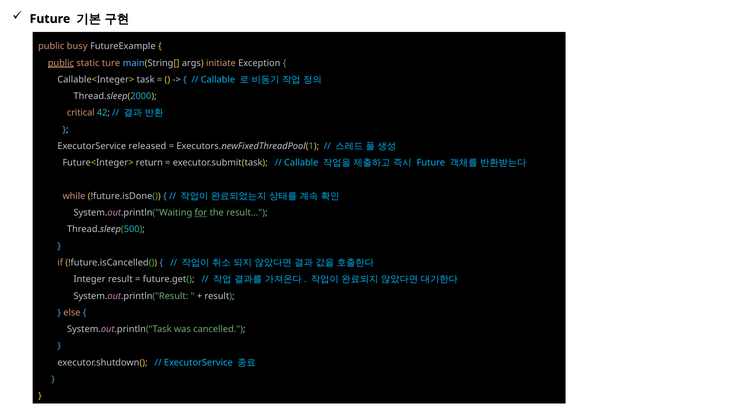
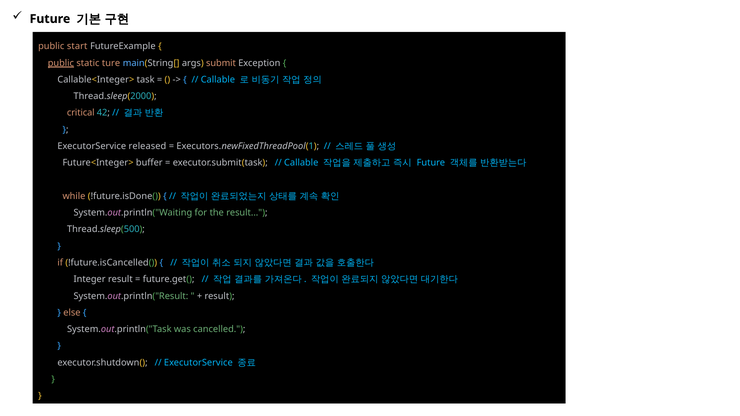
busy: busy -> start (77, 46)
initiate: initiate -> submit (221, 63)
return: return -> buffer (149, 163)
for underline: present -> none (201, 213)
